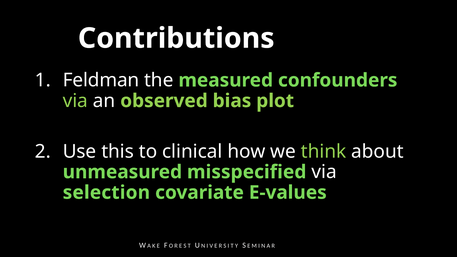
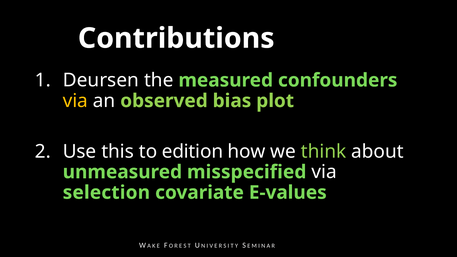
Feldman: Feldman -> Deursen (101, 80)
via colour: light green -> yellow (75, 101)
clinical: clinical -> edition (192, 151)
